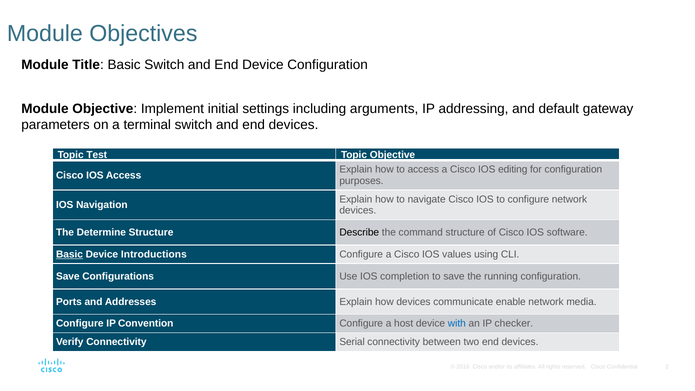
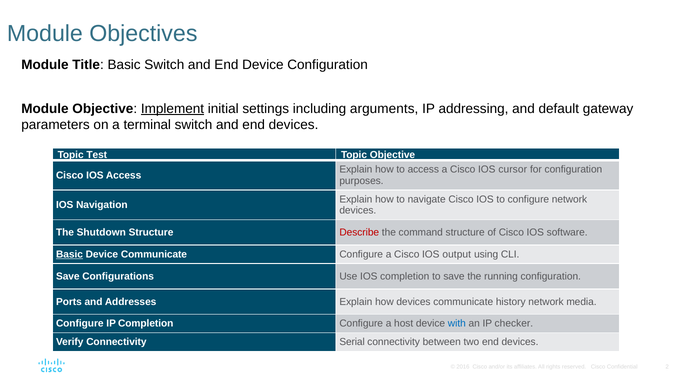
Implement underline: none -> present (173, 109)
editing: editing -> cursor (513, 170)
Determine: Determine -> Shutdown (101, 232)
Describe colour: black -> red (359, 232)
Device Introductions: Introductions -> Communicate (154, 254)
values: values -> output (457, 254)
enable: enable -> history (511, 302)
IP Convention: Convention -> Completion (146, 324)
